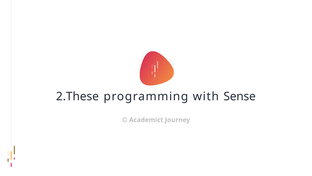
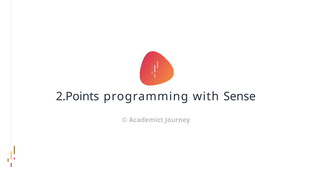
2.These: 2.These -> 2.Points (78, 96)
